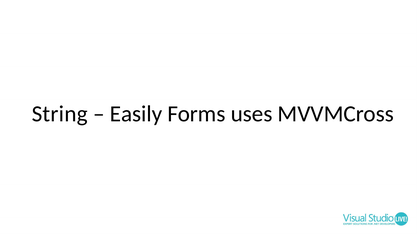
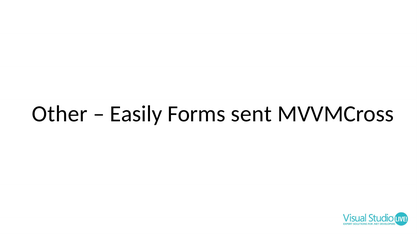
String: String -> Other (60, 114)
uses: uses -> sent (251, 114)
